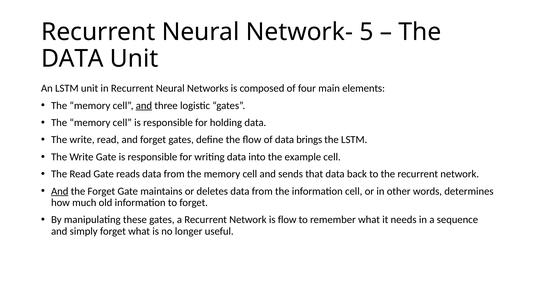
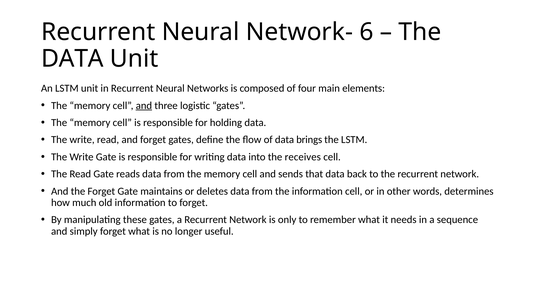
5: 5 -> 6 (366, 32)
example: example -> receives (303, 157)
And underline: present -> none (60, 191)
is flow: flow -> only (287, 220)
